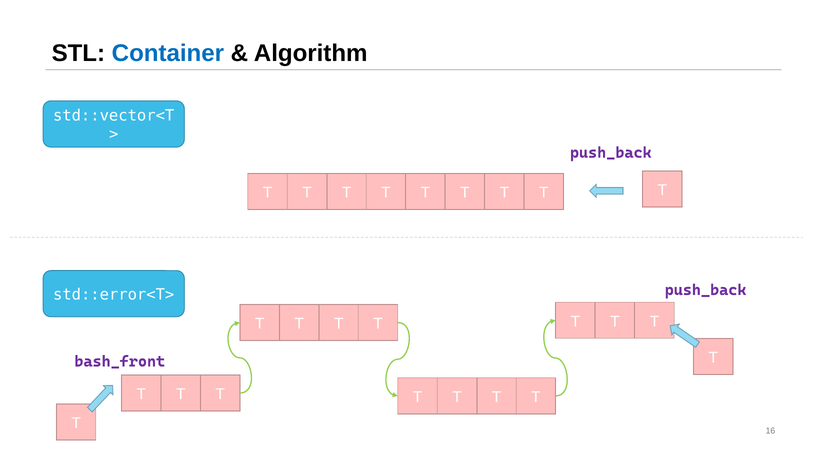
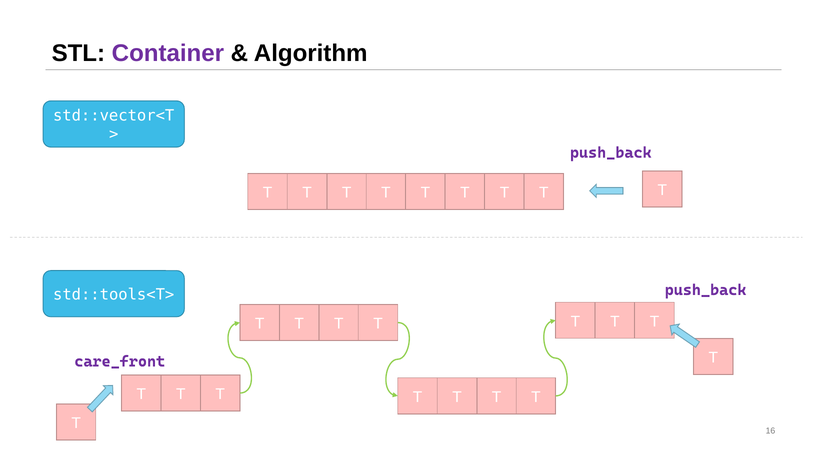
Container colour: blue -> purple (168, 53)
std::error<T>: std::error<T> -> std::tools<T> (114, 295)
bash_front: bash_front -> care_front (120, 361)
